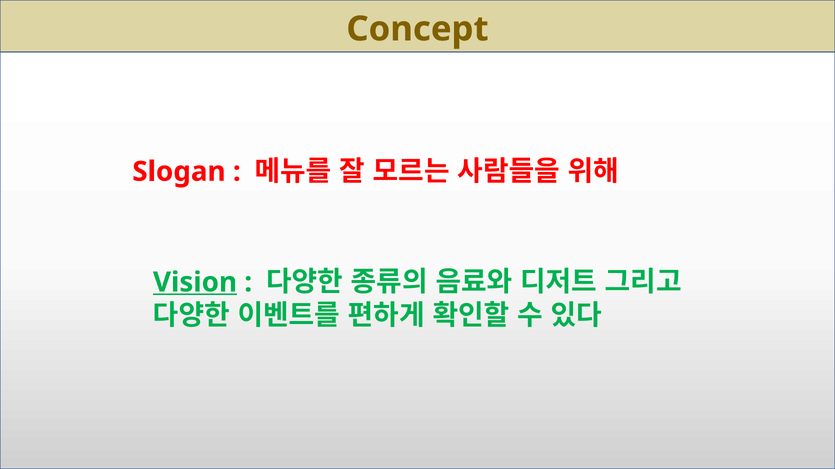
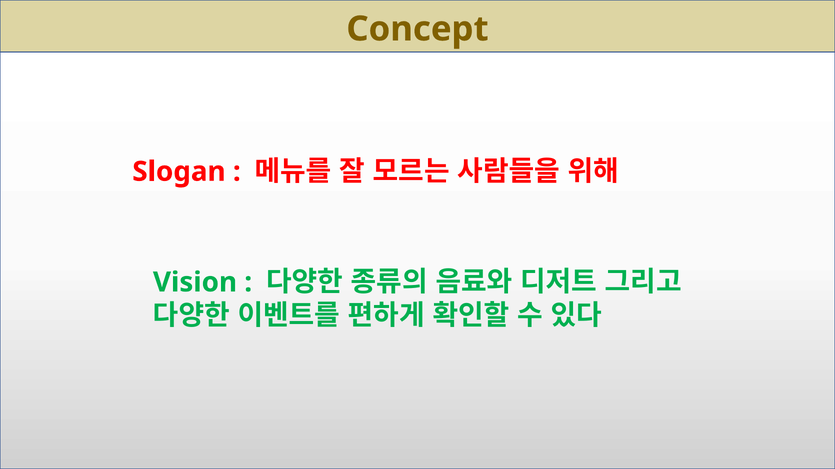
Vision underline: present -> none (195, 283)
